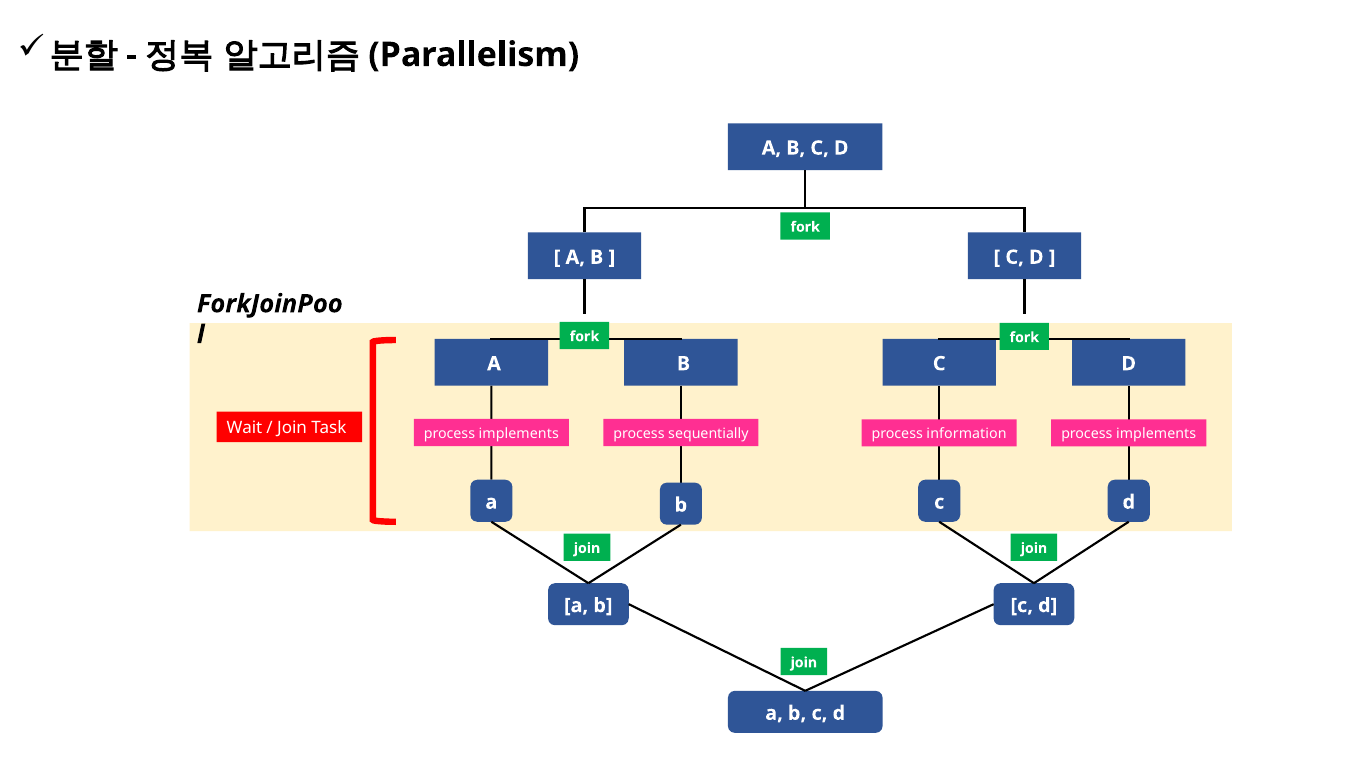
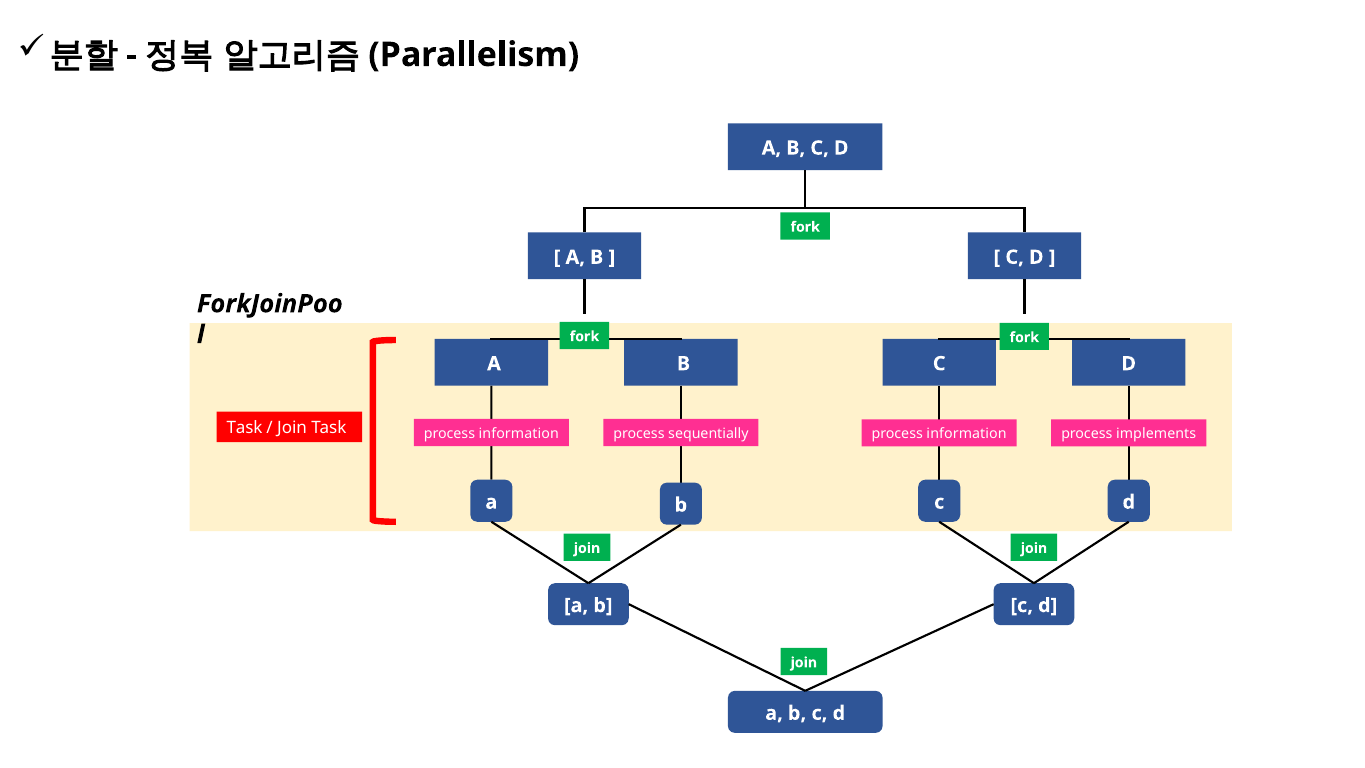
Wait: Wait -> Task (244, 428)
implements: implements -> information (519, 433)
